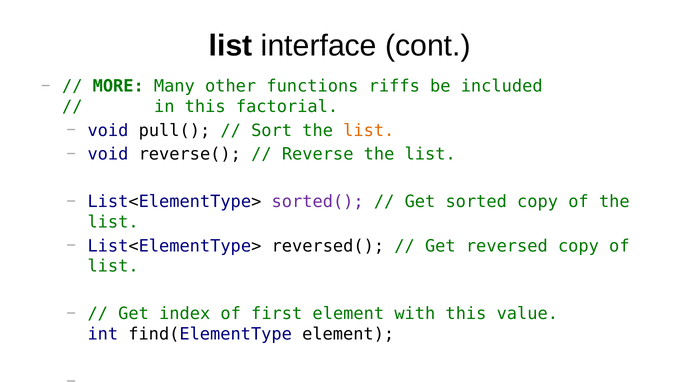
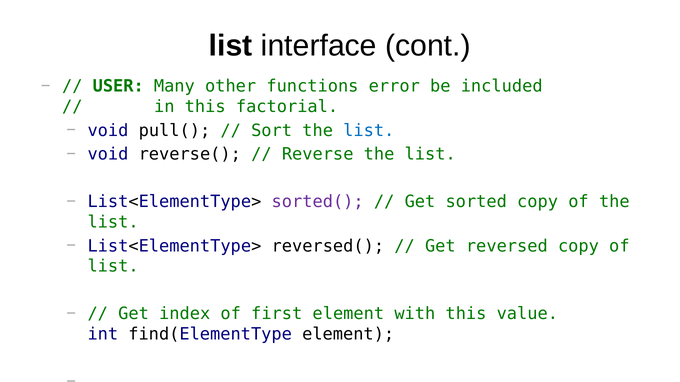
MORE: MORE -> USER (118, 86)
riffs: riffs -> error (394, 86)
list colour: orange -> blue (369, 131)
